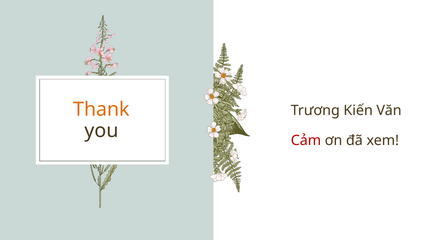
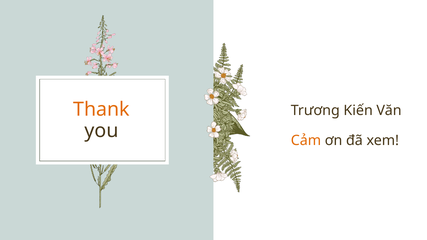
Cảm colour: red -> orange (306, 141)
